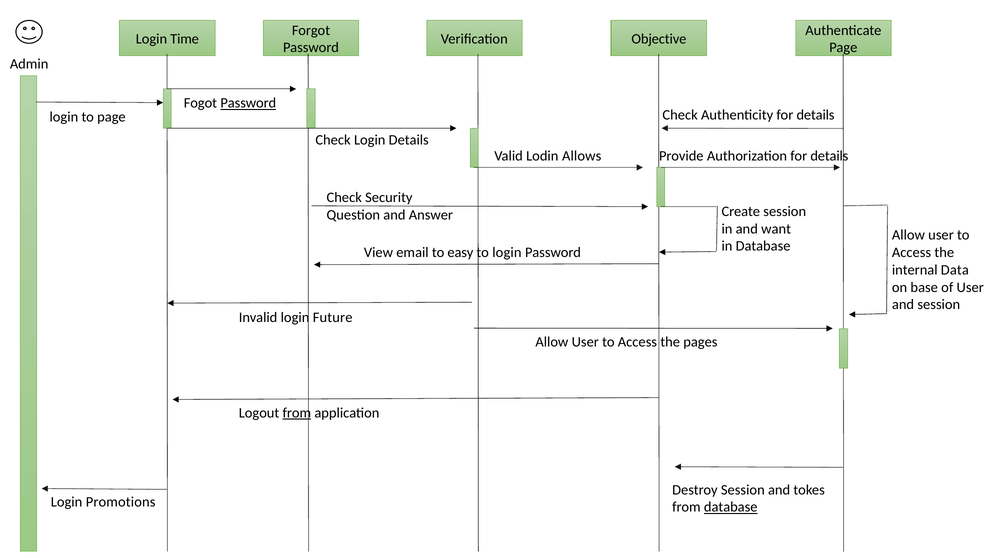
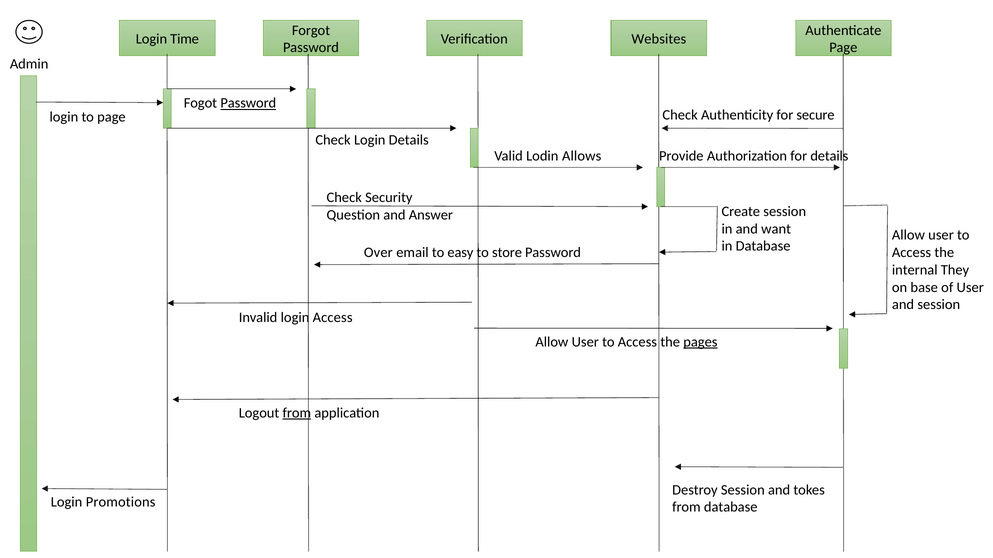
Objective: Objective -> Websites (659, 39)
Authenticity for details: details -> secure (816, 115)
View: View -> Over (378, 253)
to login: login -> store (507, 253)
Data: Data -> They (955, 270)
login Future: Future -> Access (333, 318)
pages underline: none -> present (700, 342)
database underline: present -> none (731, 508)
